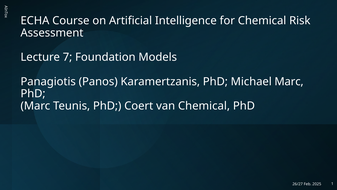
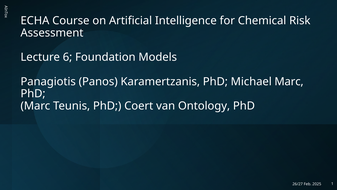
7: 7 -> 6 (67, 57)
van Chemical: Chemical -> Ontology (204, 106)
